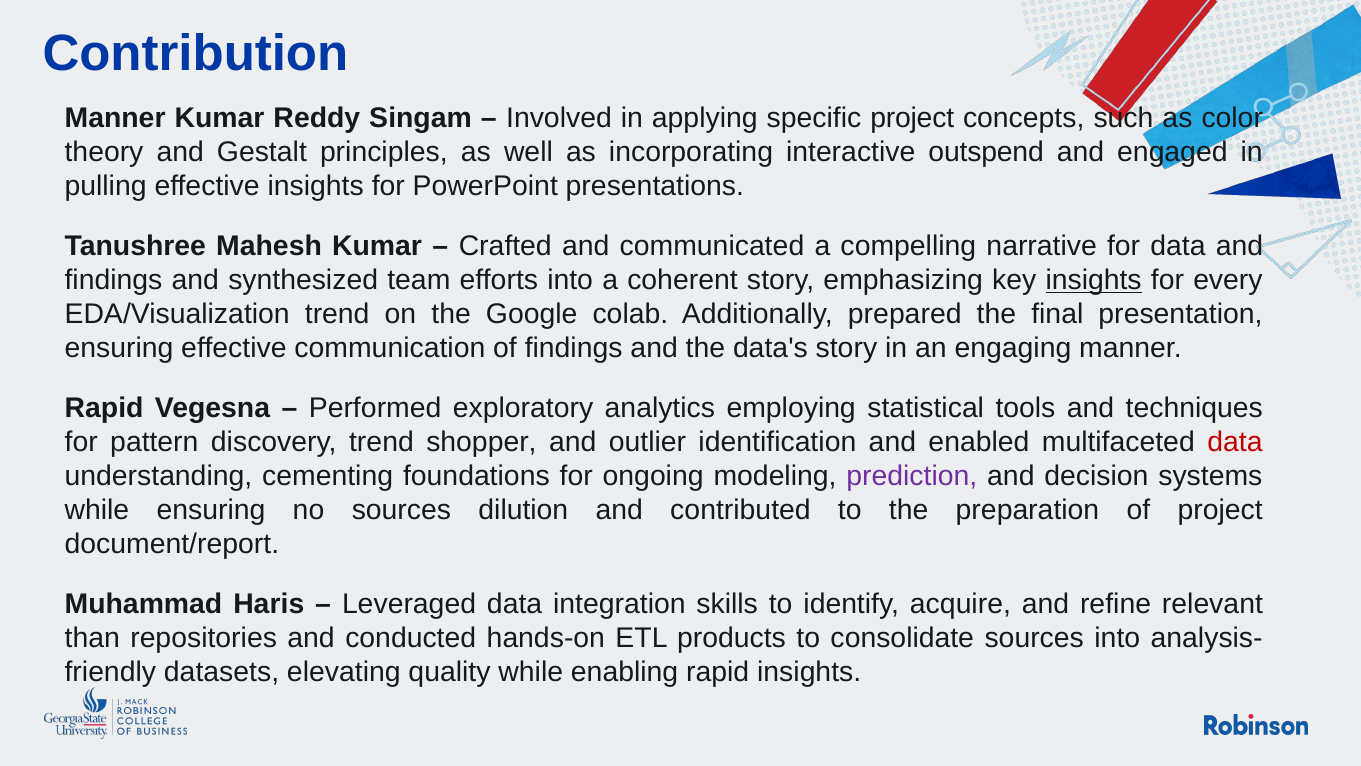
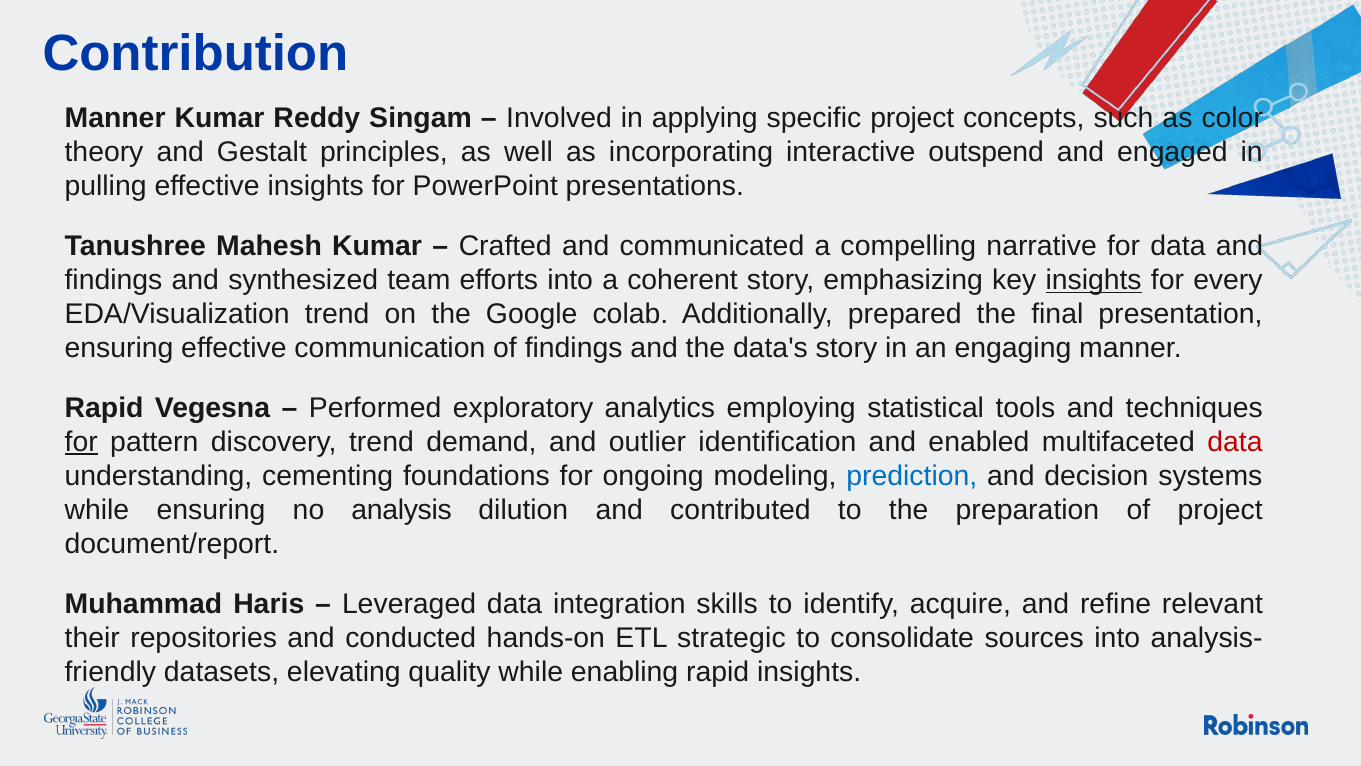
for underline: none -> present (81, 442)
shopper: shopper -> demand (481, 442)
prediction colour: purple -> blue (912, 476)
no sources: sources -> analysis (402, 510)
than: than -> their (92, 637)
products: products -> strategic (731, 637)
